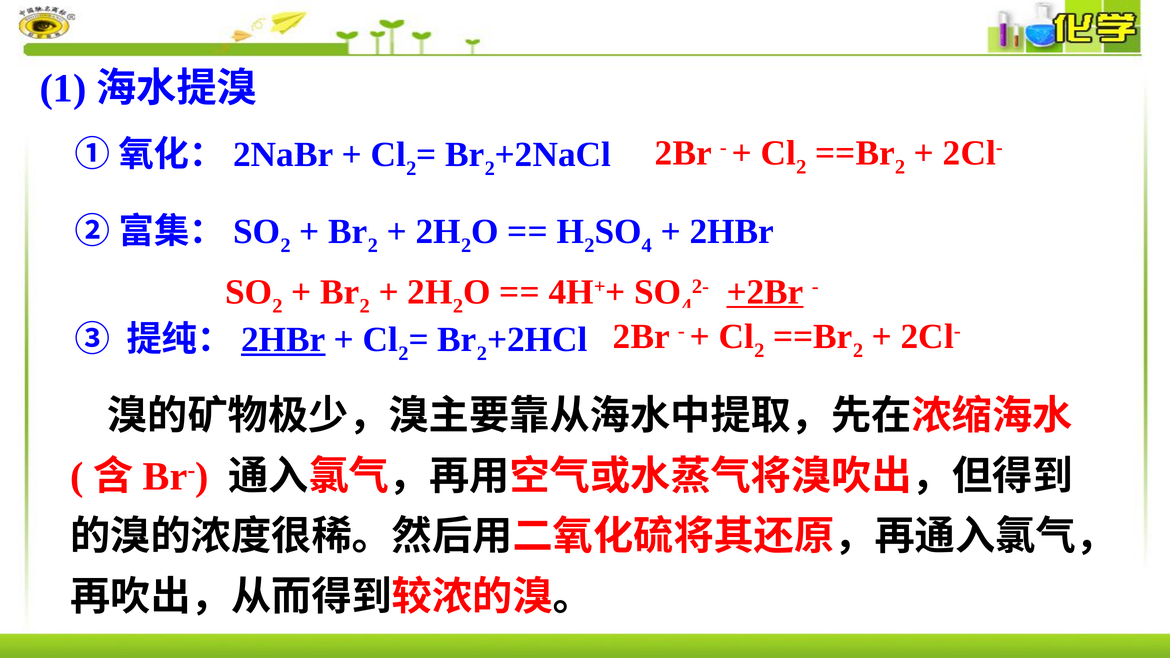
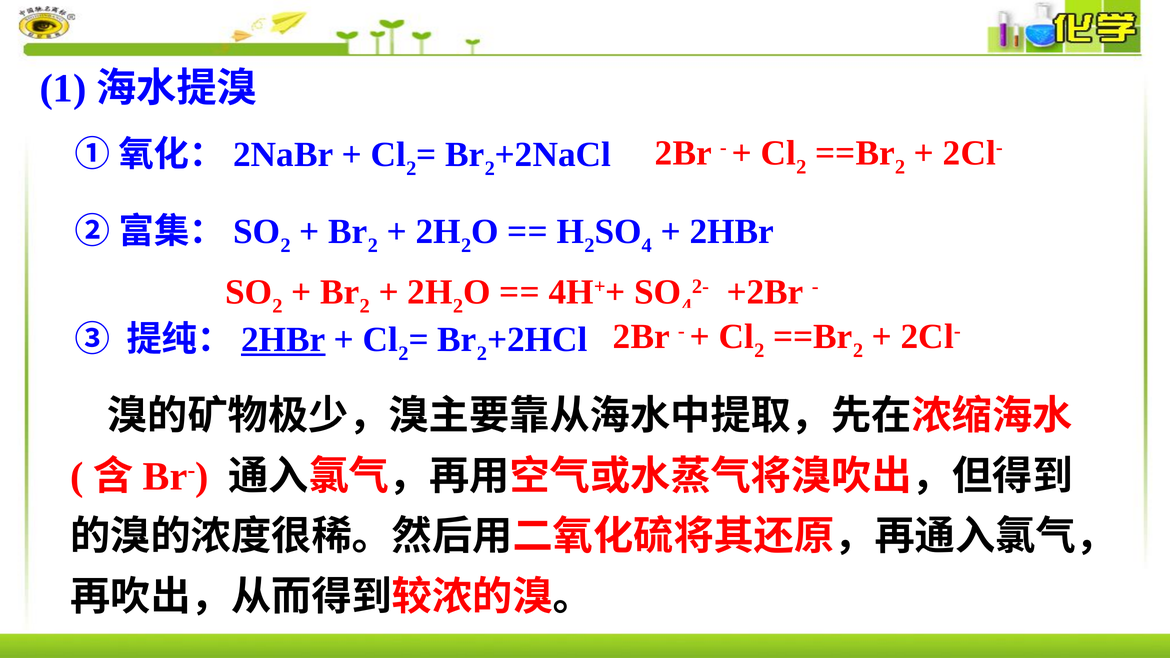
+2Br underline: present -> none (765, 292)
